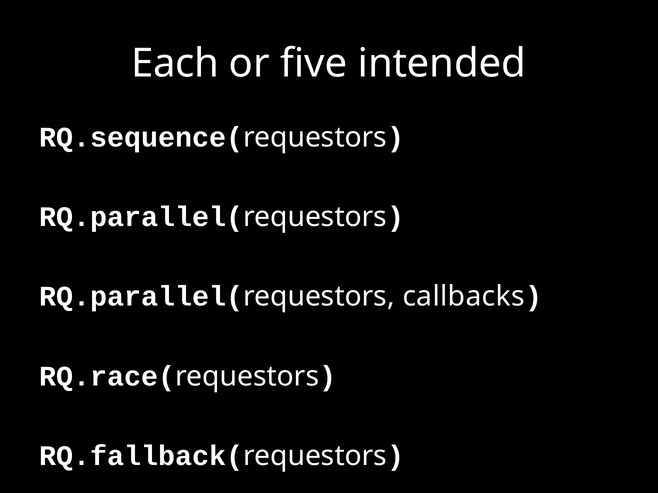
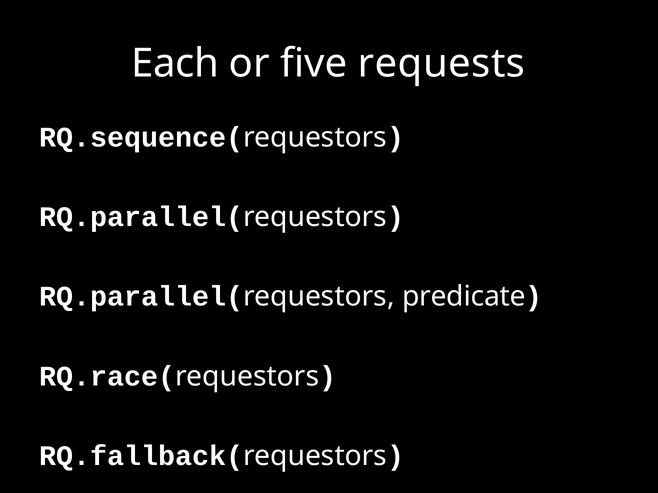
intended: intended -> requests (442, 64)
callbacks: callbacks -> predicate (464, 297)
